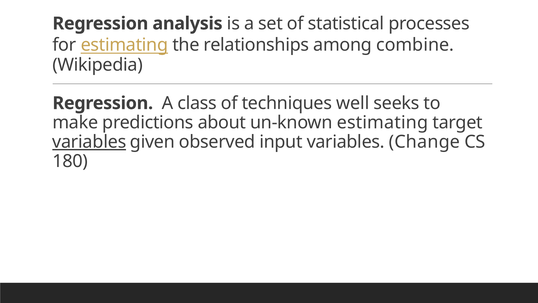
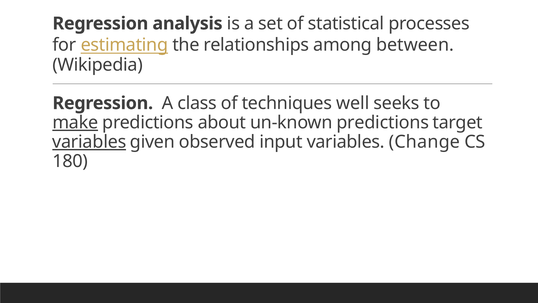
combine: combine -> between (415, 45)
make underline: none -> present (75, 122)
un-known estimating: estimating -> predictions (383, 122)
